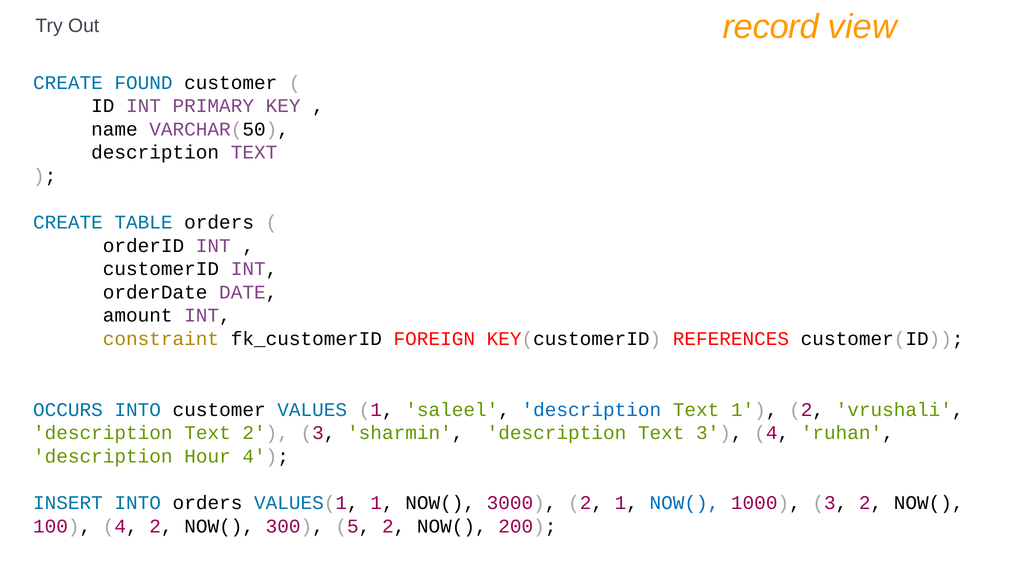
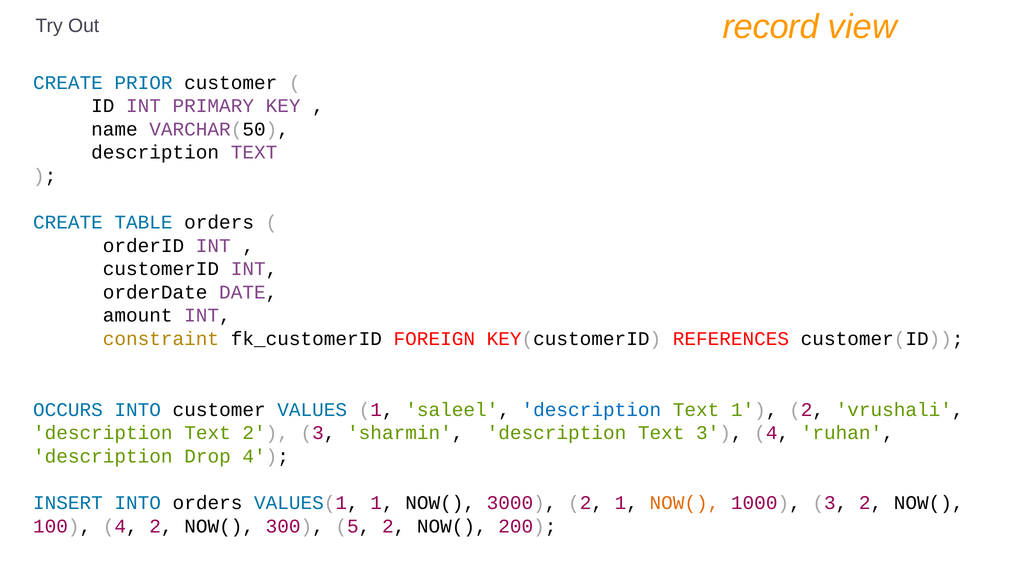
FOUND: FOUND -> PRIOR (144, 83)
Hour: Hour -> Drop (208, 456)
NOW( colour: blue -> orange (684, 503)
